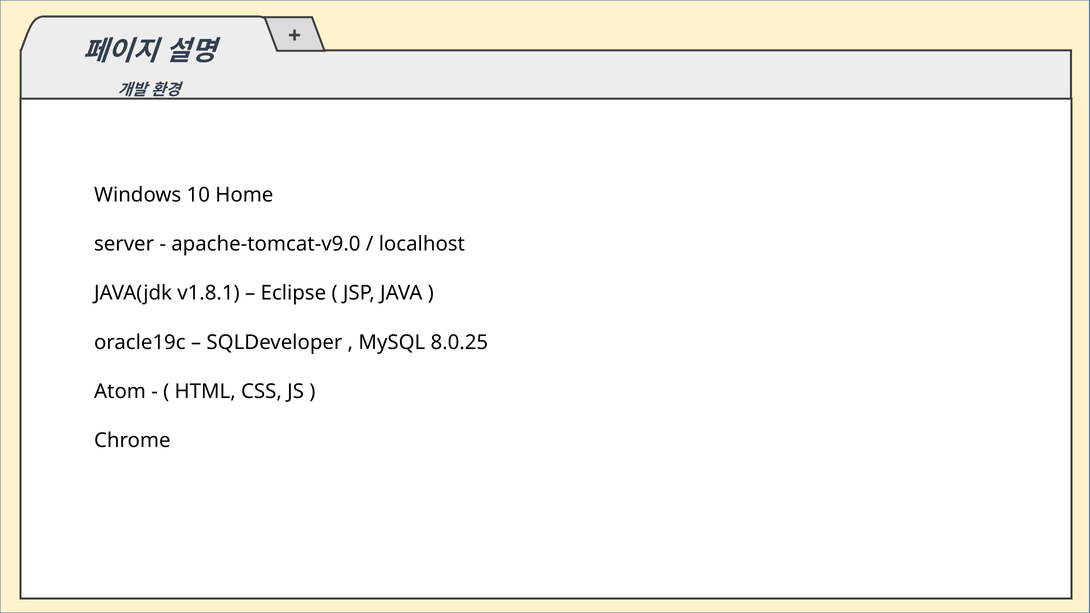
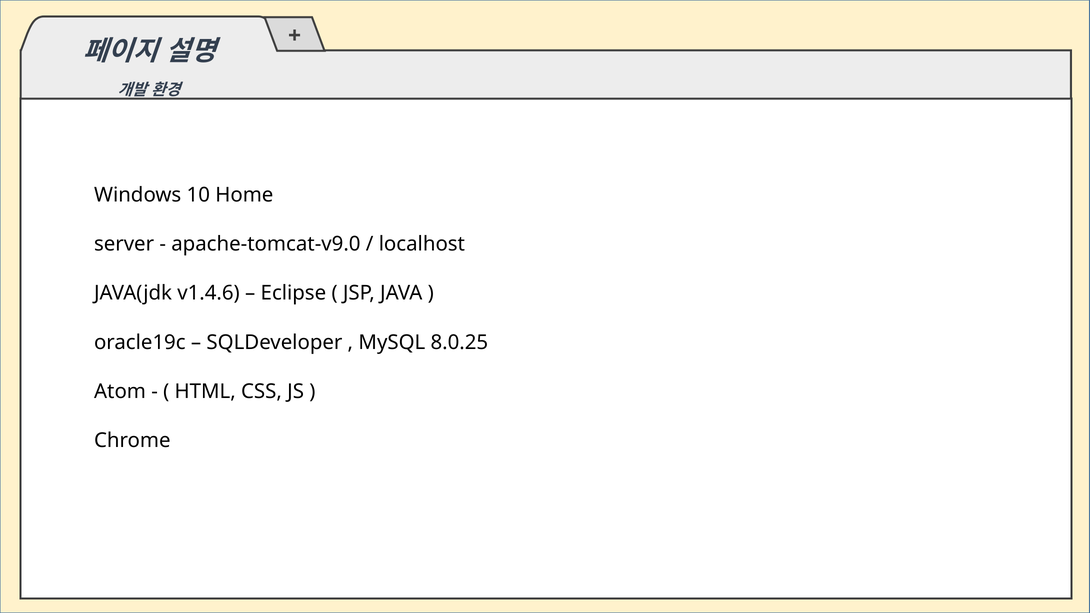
v1.8.1: v1.8.1 -> v1.4.6 (209, 293)
